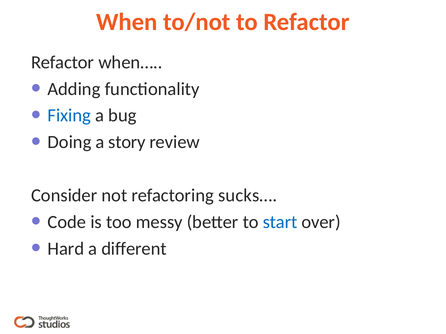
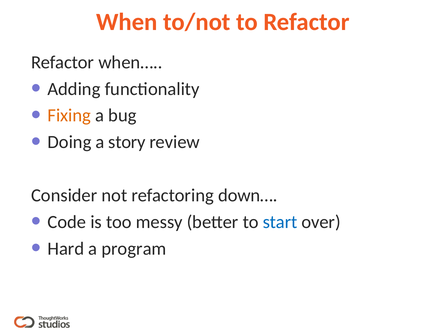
Fixing colour: blue -> orange (69, 116)
sucks…: sucks… -> down… (248, 196)
different: different -> program (134, 249)
